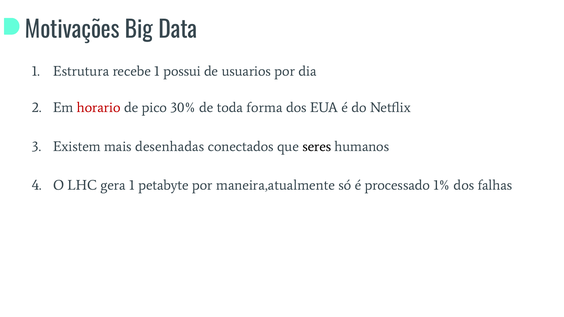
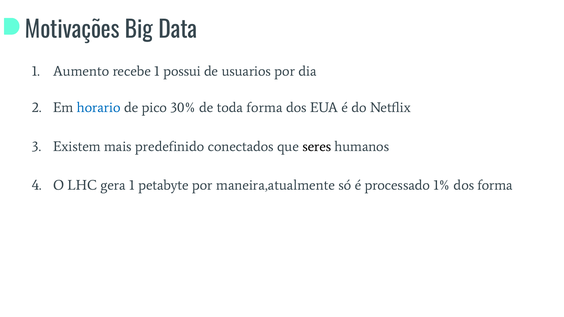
Estrutura: Estrutura -> Aumento (81, 71)
horario colour: red -> blue (99, 108)
desenhadas: desenhadas -> predefinido (170, 147)
dos falhas: falhas -> forma (495, 185)
